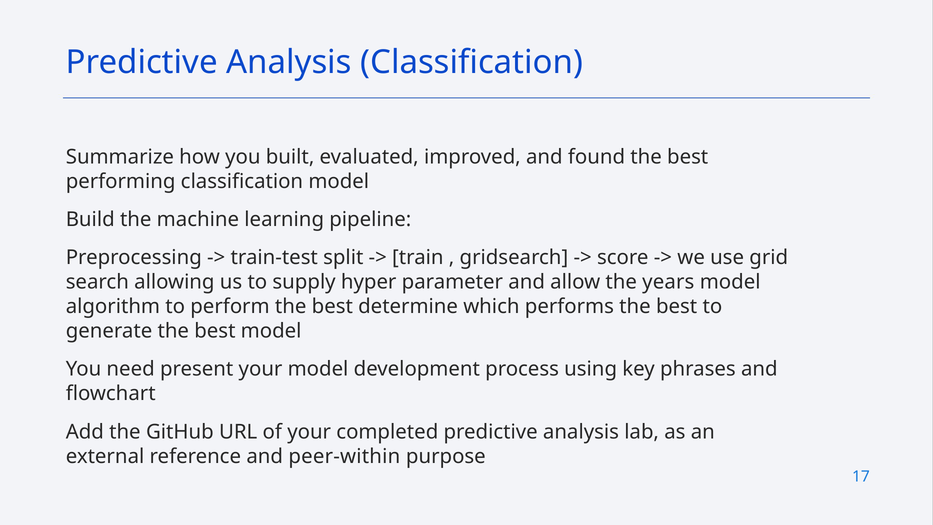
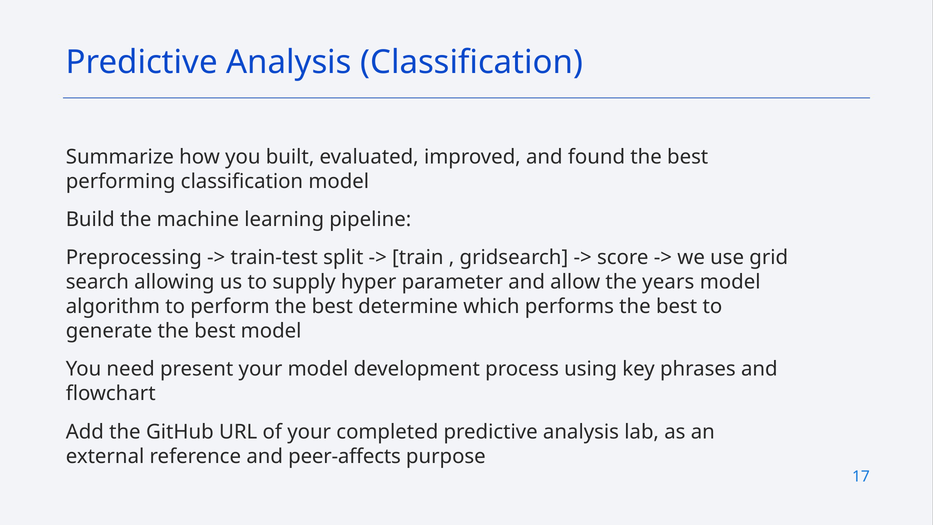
peer-within: peer-within -> peer-affects (345, 456)
